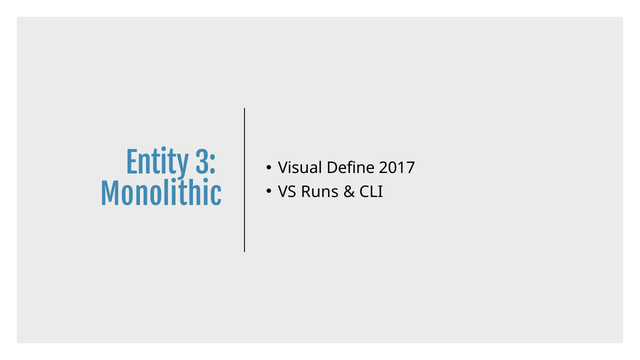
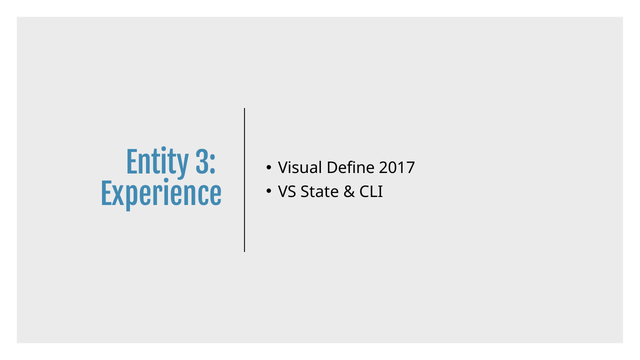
Runs: Runs -> State (320, 192)
Monolithic: Monolithic -> Experience (161, 196)
